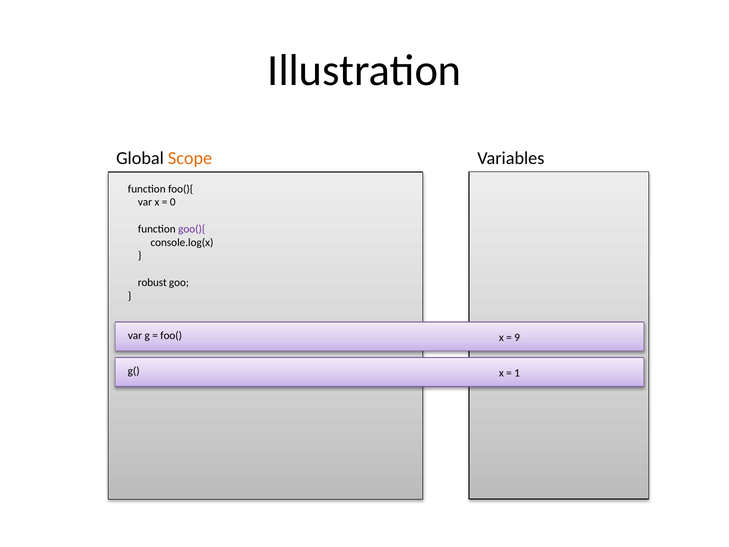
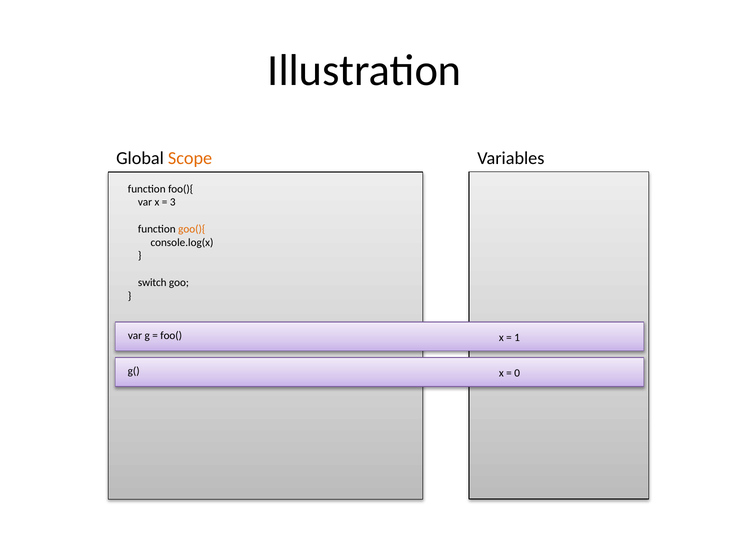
0: 0 -> 3 (173, 202)
goo(){ colour: purple -> orange (192, 229)
robust: robust -> switch (152, 282)
9: 9 -> 1 (517, 337)
1: 1 -> 0 (517, 373)
